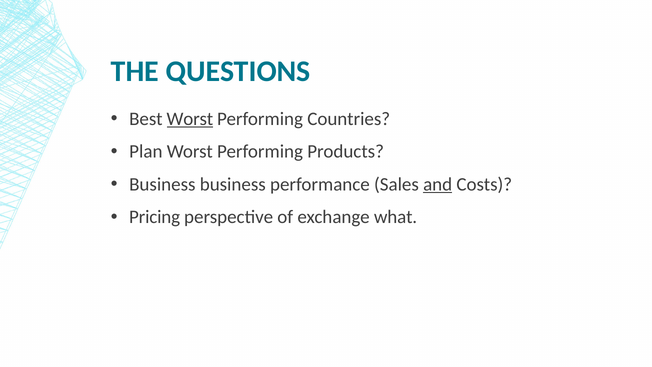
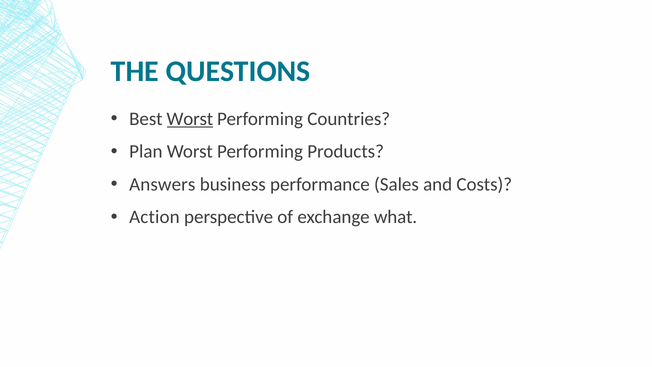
Business: Business -> Answers (162, 184)
and underline: present -> none (438, 184)
Pricing: Pricing -> Action (154, 217)
